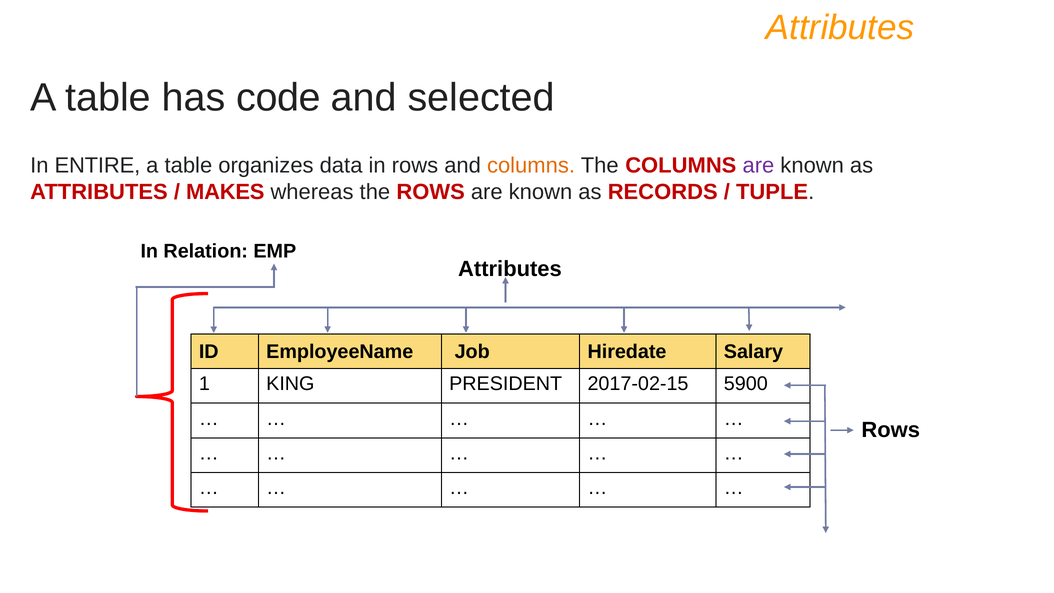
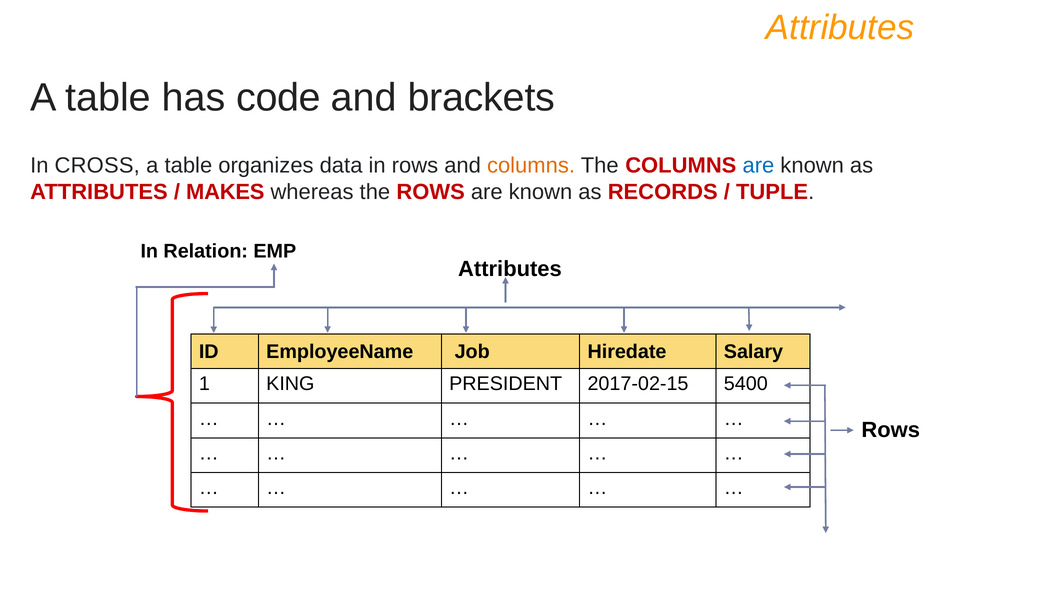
selected: selected -> brackets (481, 98)
ENTIRE: ENTIRE -> CROSS (97, 166)
are colour: purple -> blue (758, 166)
5900: 5900 -> 5400 (746, 384)
